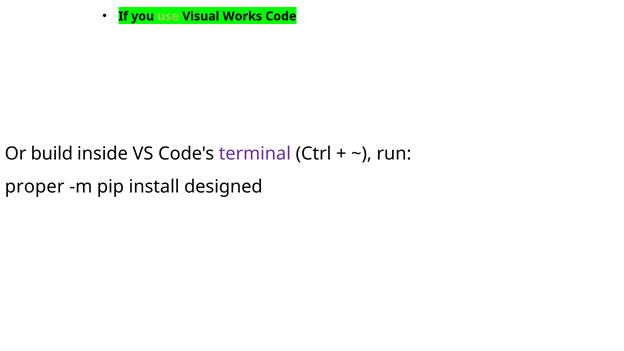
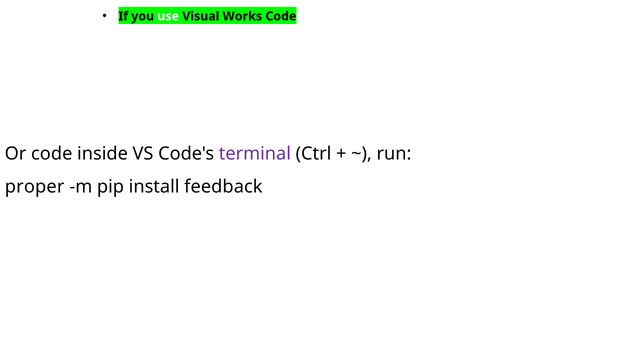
use colour: light green -> white (168, 16)
Or build: build -> code (52, 154)
designed: designed -> feedback (223, 187)
